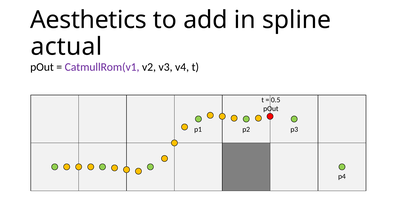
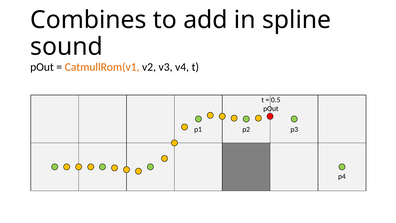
Aesthetics: Aesthetics -> Combines (88, 20)
actual: actual -> sound (67, 47)
CatmullRom(v1 colour: purple -> orange (102, 67)
